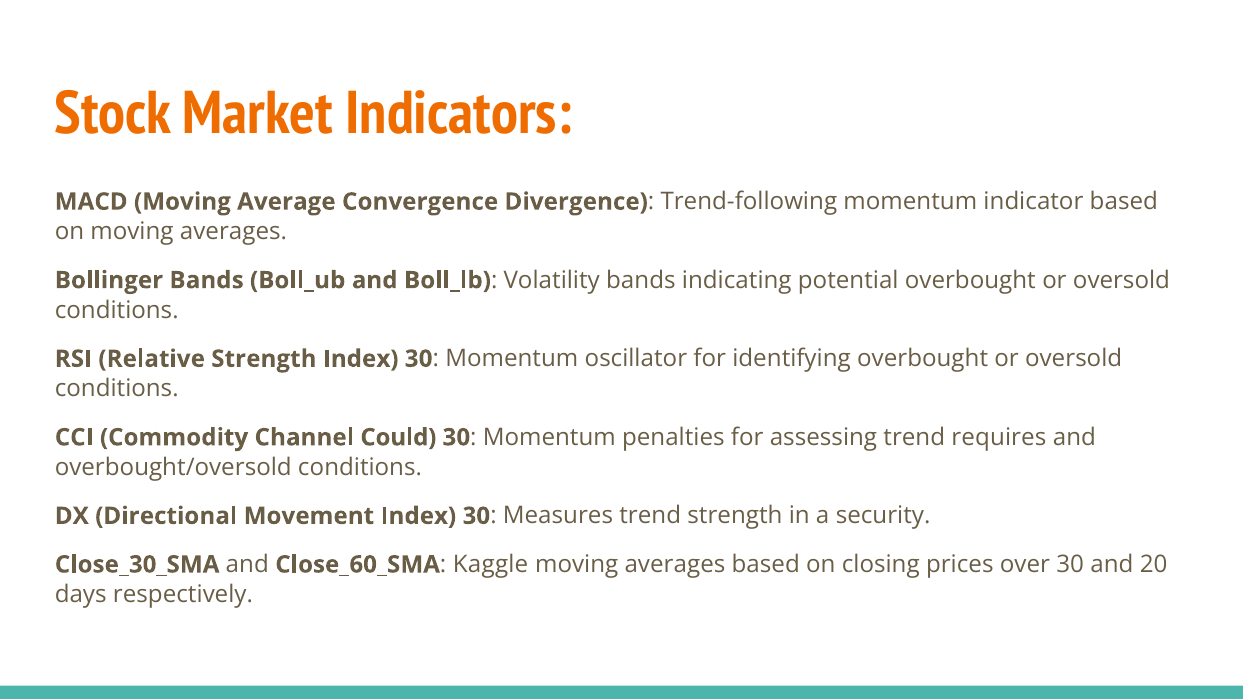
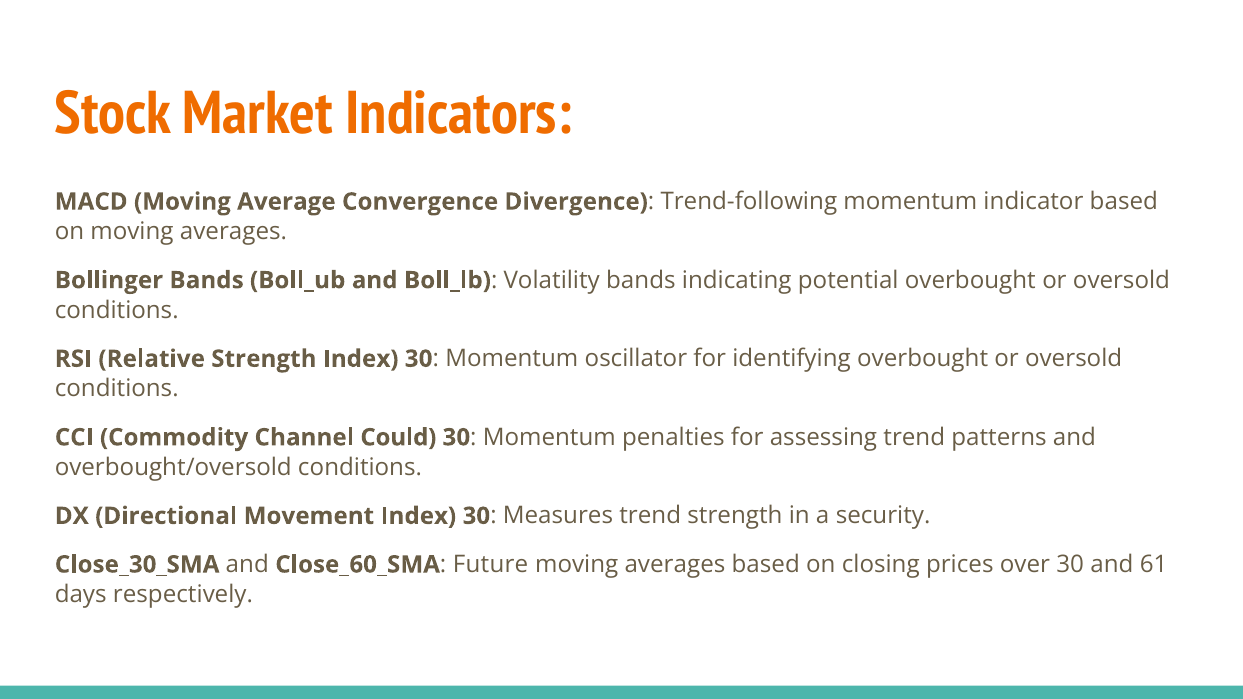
requires: requires -> patterns (999, 438)
Kaggle: Kaggle -> Future (491, 565)
20: 20 -> 61 (1154, 565)
